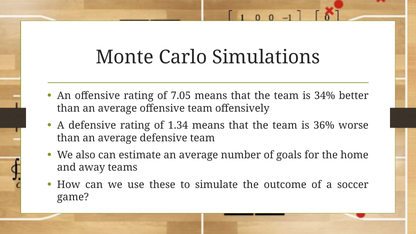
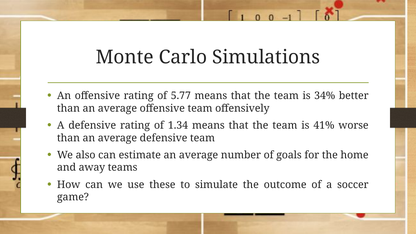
7.05: 7.05 -> 5.77 (181, 96)
36%: 36% -> 41% (324, 125)
